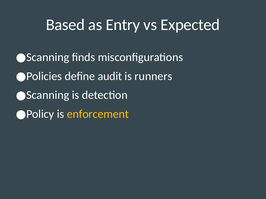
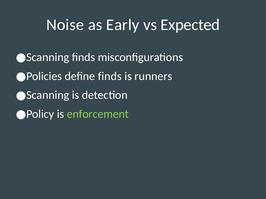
Based: Based -> Noise (65, 25)
Entry: Entry -> Early (123, 25)
define audit: audit -> finds (110, 76)
enforcement colour: yellow -> light green (98, 114)
